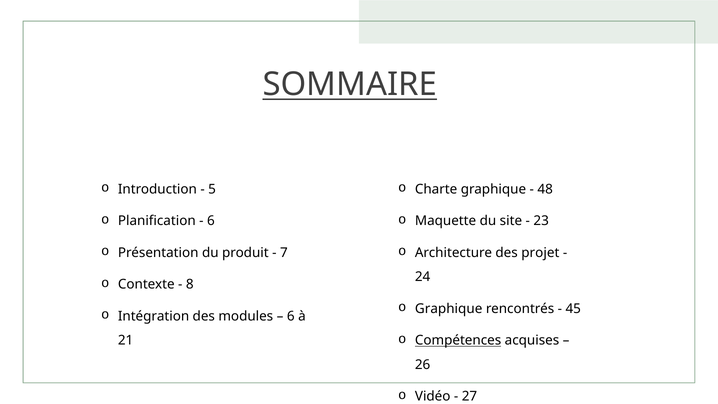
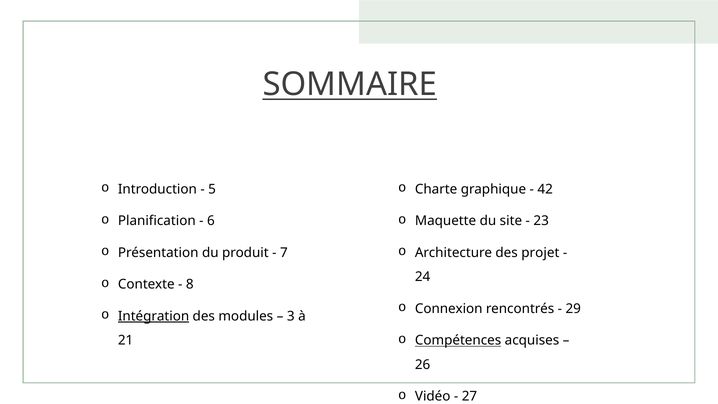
48: 48 -> 42 (545, 189)
Graphique: Graphique -> Connexion (449, 309)
45: 45 -> 29 (573, 309)
Intégration underline: none -> present (154, 316)
6: 6 -> 3 (291, 316)
